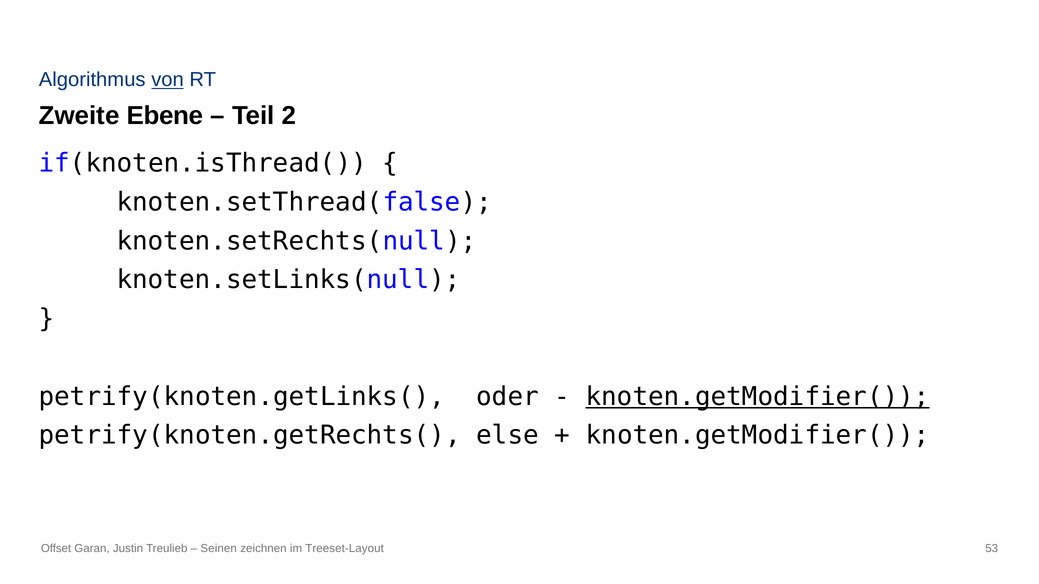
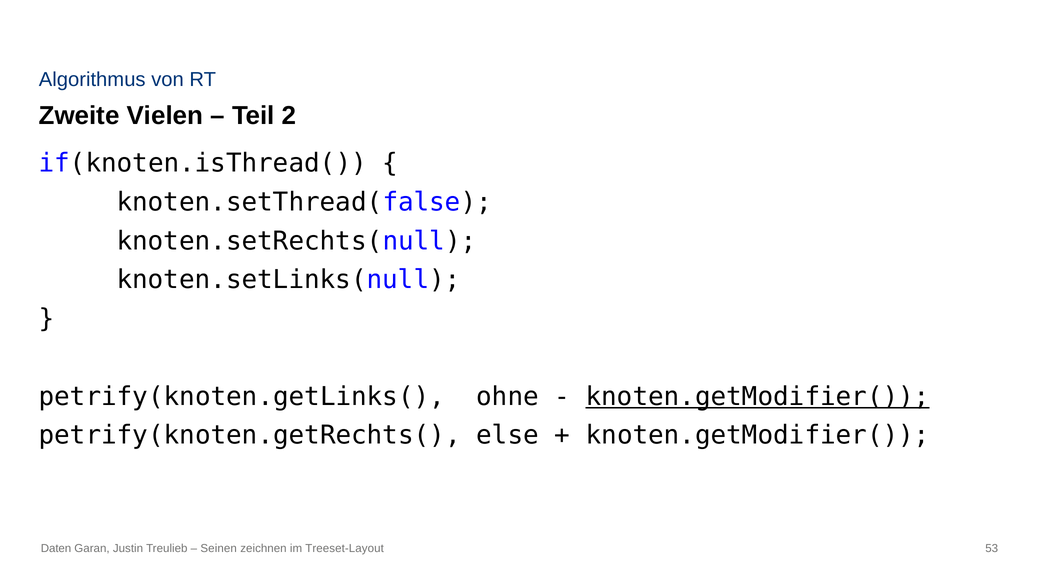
von underline: present -> none (168, 80)
Ebene: Ebene -> Vielen (165, 116)
oder: oder -> ohne (508, 397)
Offset: Offset -> Daten (56, 549)
